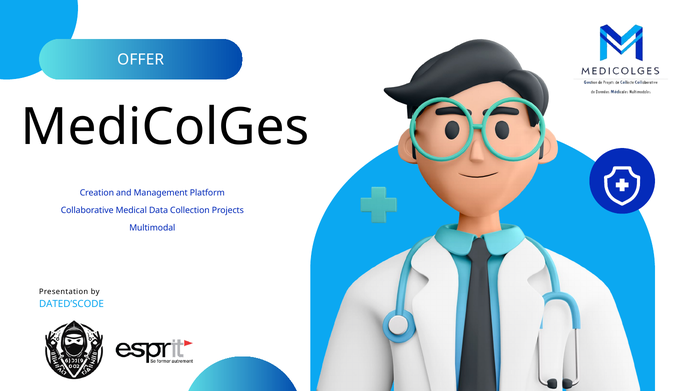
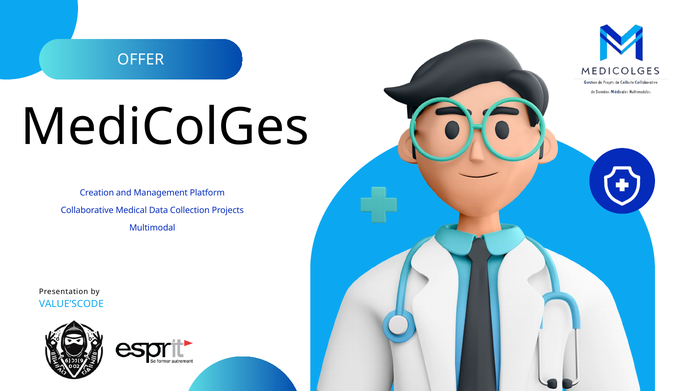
DATED’SCODE: DATED’SCODE -> VALUE’SCODE (71, 304)
